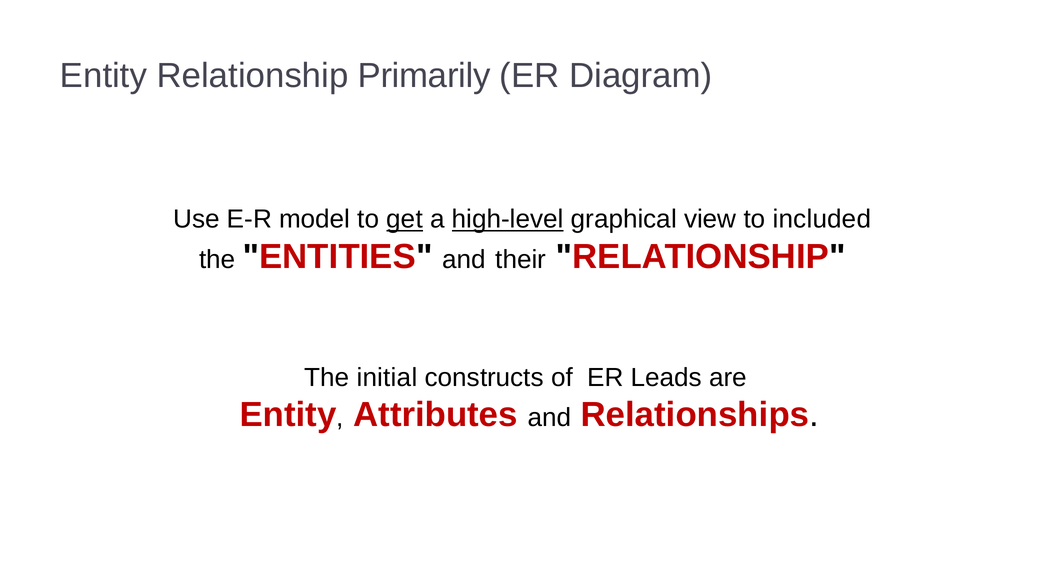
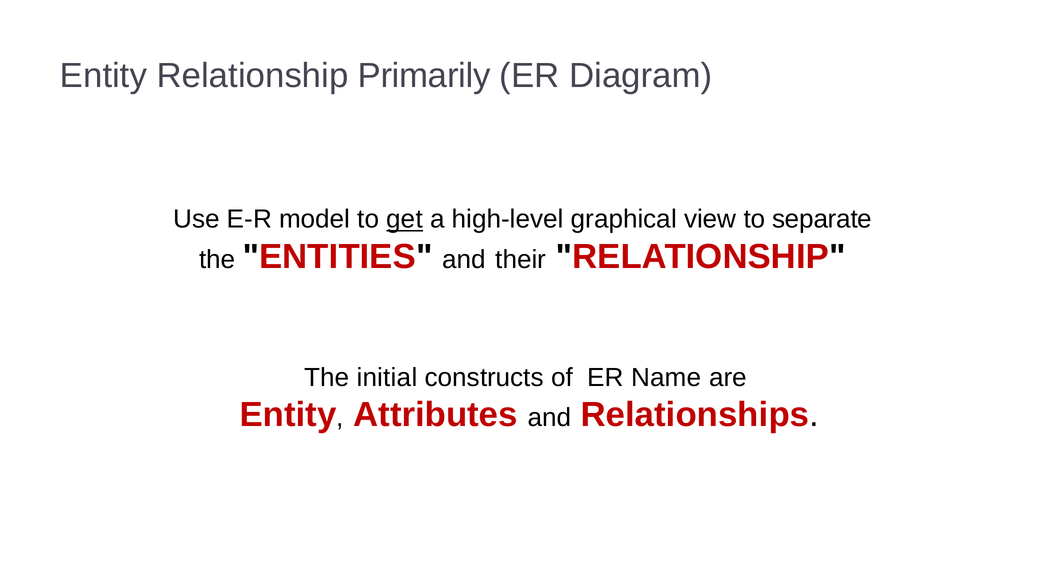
high-level underline: present -> none (508, 219)
included: included -> separate (822, 219)
Leads: Leads -> Name (666, 377)
